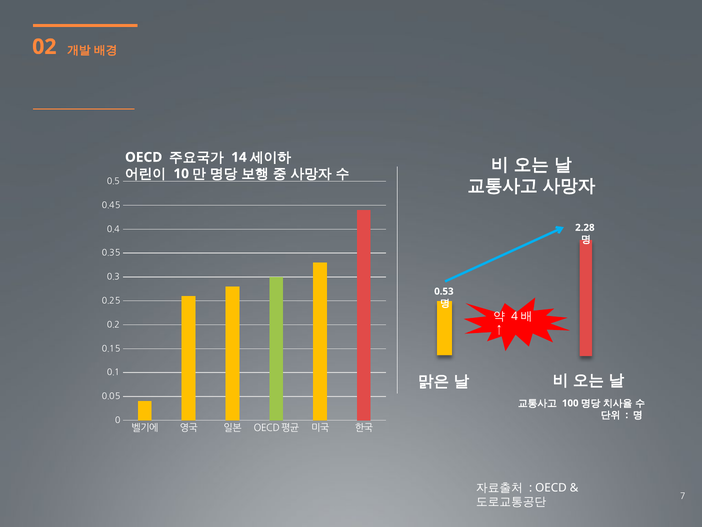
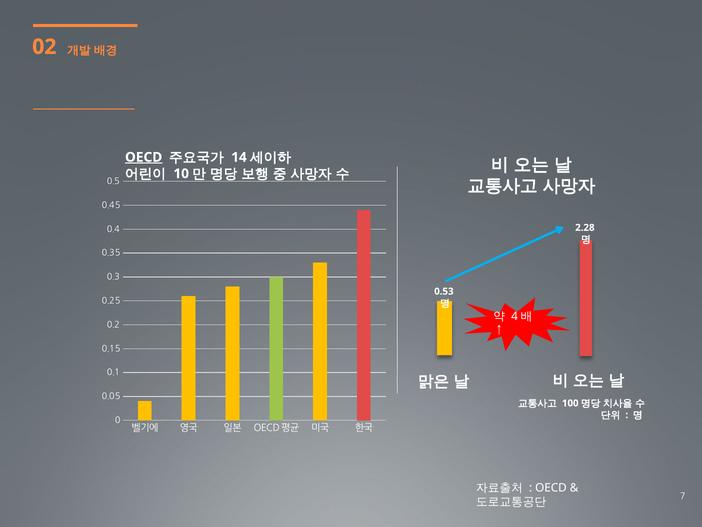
OECD underline: none -> present (144, 157)
